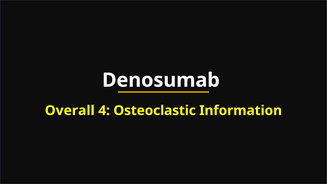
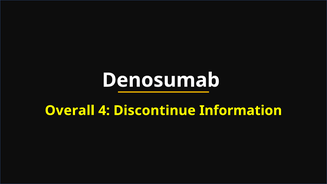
Osteoclastic: Osteoclastic -> Discontinue (155, 110)
